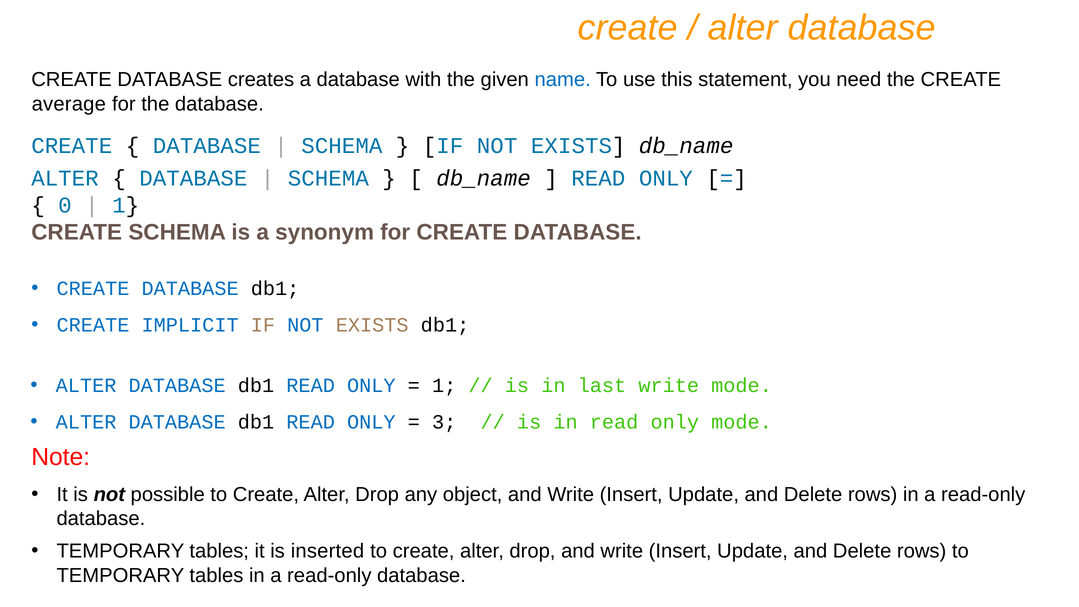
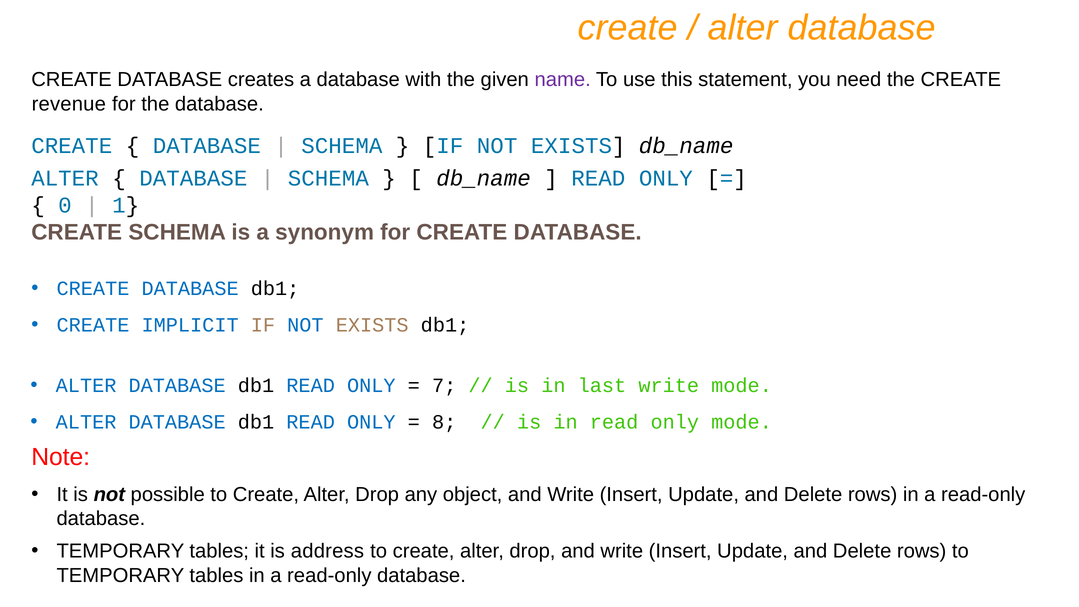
name colour: blue -> purple (563, 80)
average: average -> revenue (69, 104)
1: 1 -> 7 (444, 386)
3: 3 -> 8 (444, 422)
inserted: inserted -> address (327, 551)
